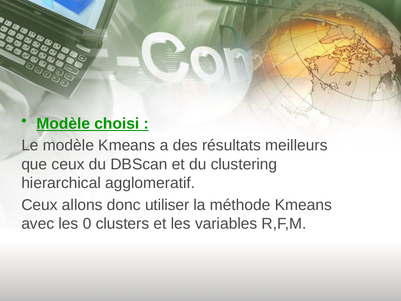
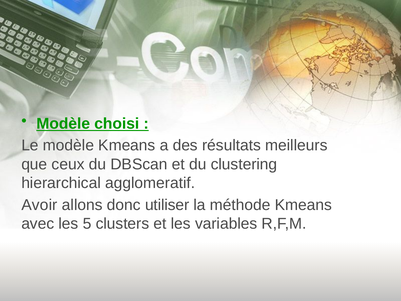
Ceux: Ceux -> Avoir (39, 205)
0: 0 -> 5 (87, 223)
